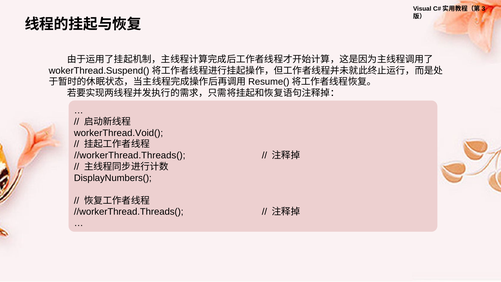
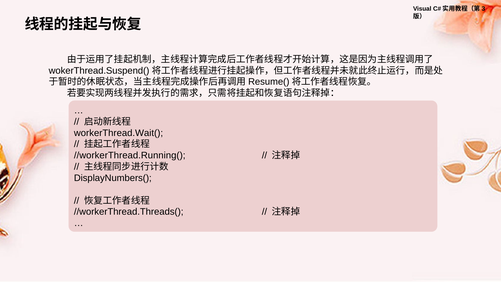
workerThread.Void(: workerThread.Void( -> workerThread.Wait( (119, 133)
//workerThread.Threads(: //workerThread.Threads( -> //workerThread.Running( (130, 155)
